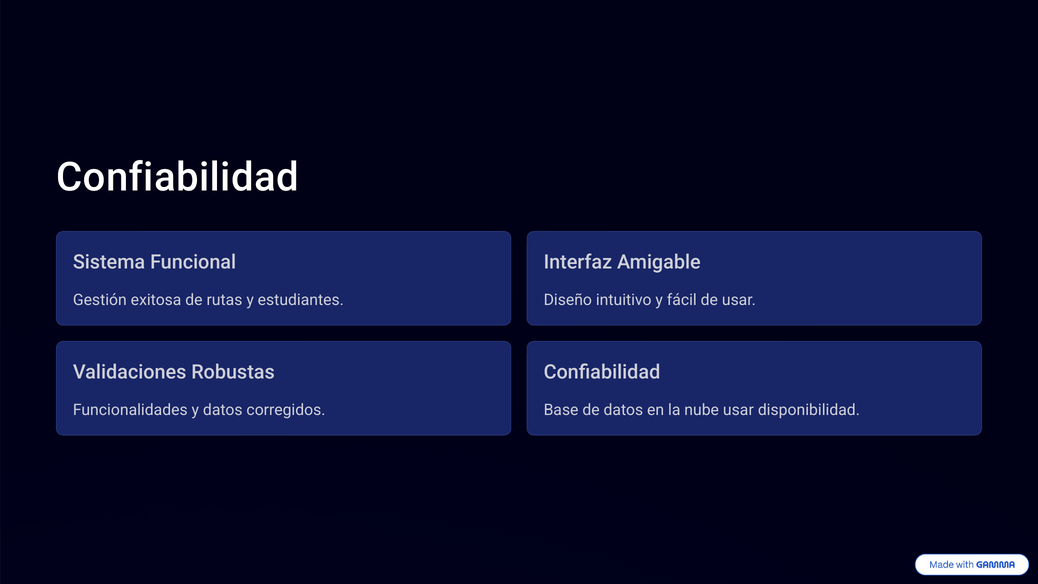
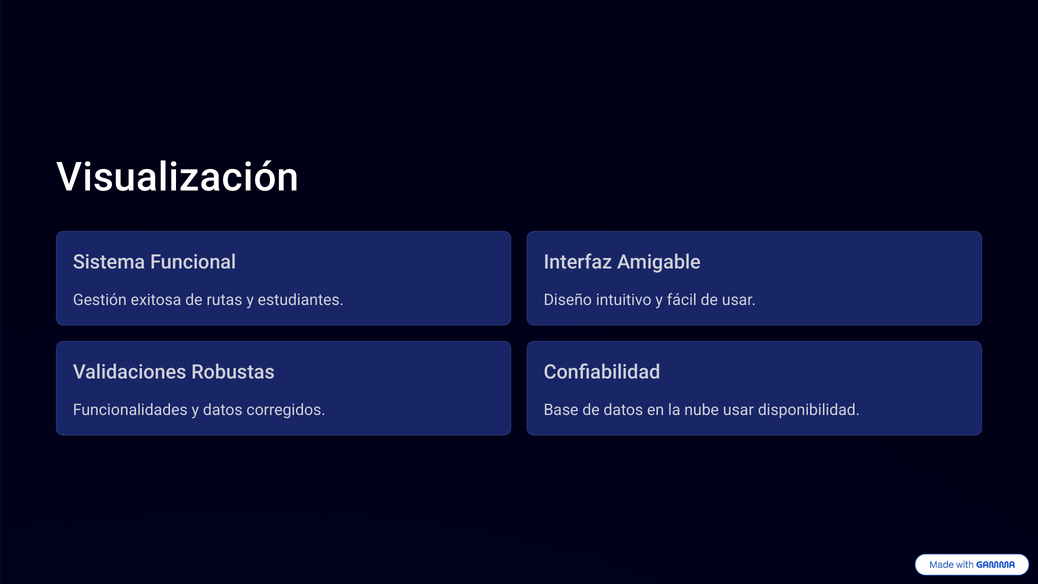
Confiabilidad: Confiabilidad -> Visualización (178, 178)
